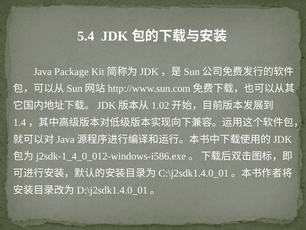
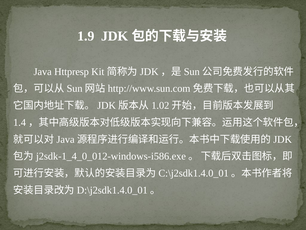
5.4: 5.4 -> 1.9 (86, 36)
Package: Package -> Httpresp (72, 72)
